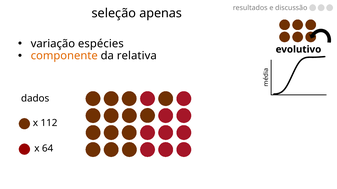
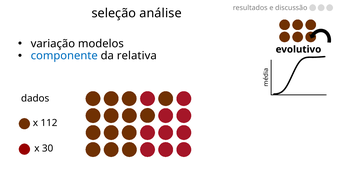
apenas: apenas -> análise (161, 13)
espécies: espécies -> modelos (101, 44)
componente colour: orange -> blue (64, 56)
64: 64 -> 30 (48, 149)
